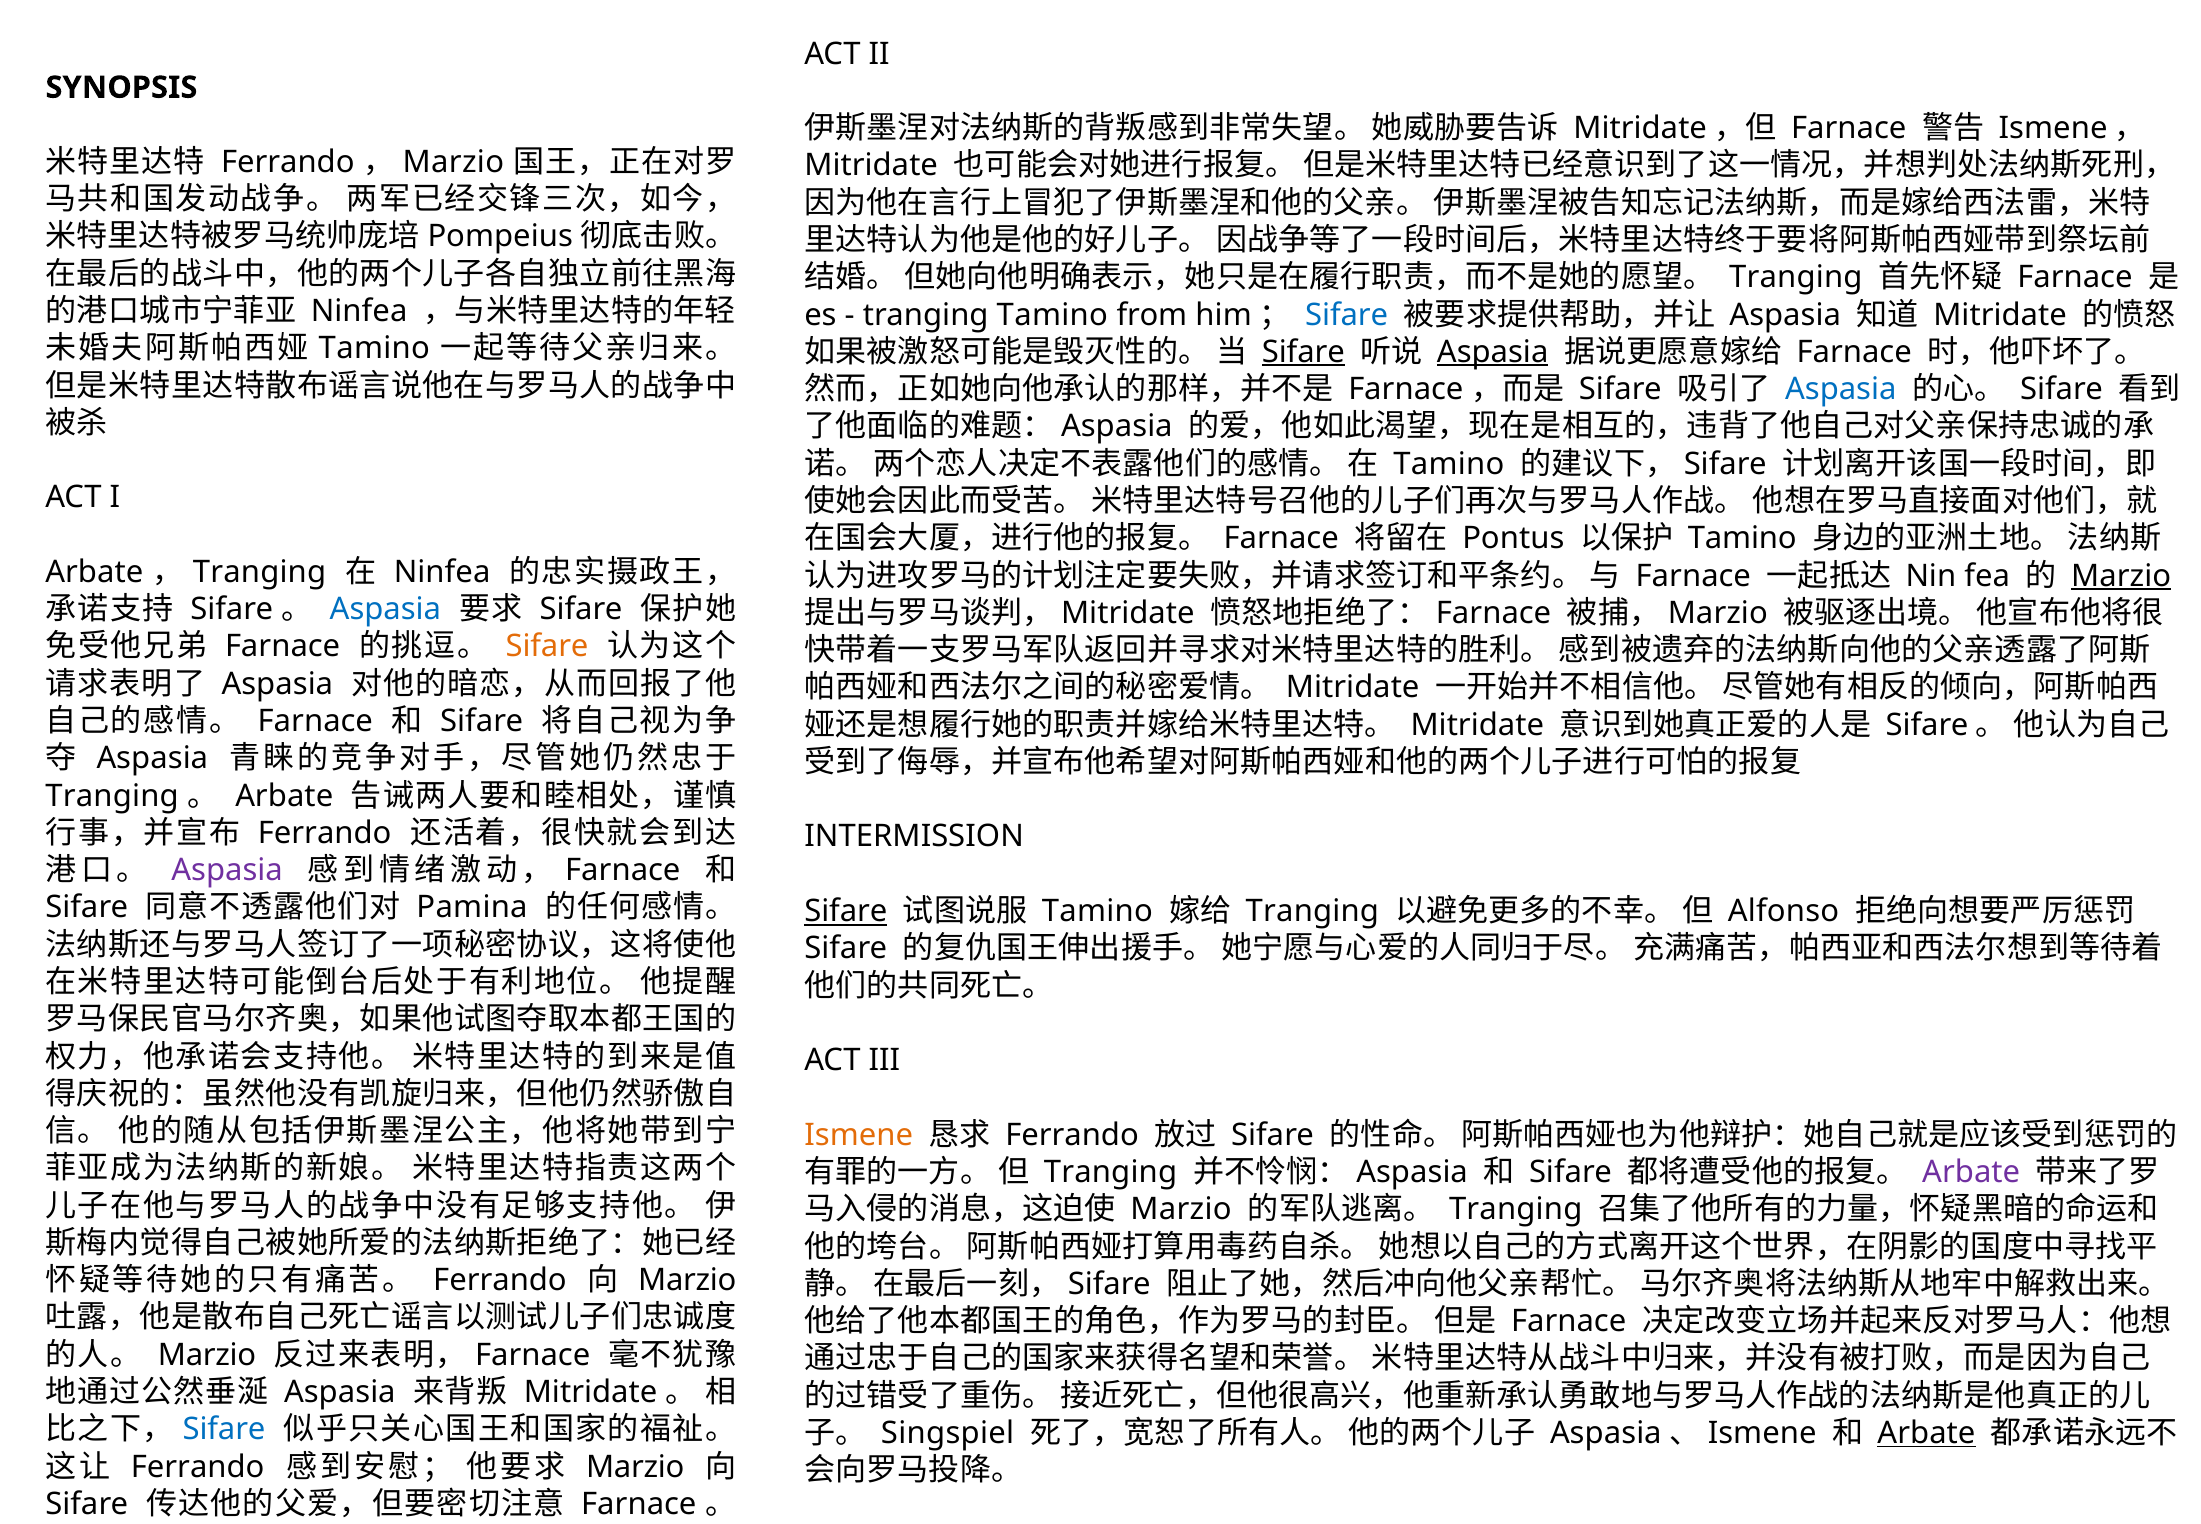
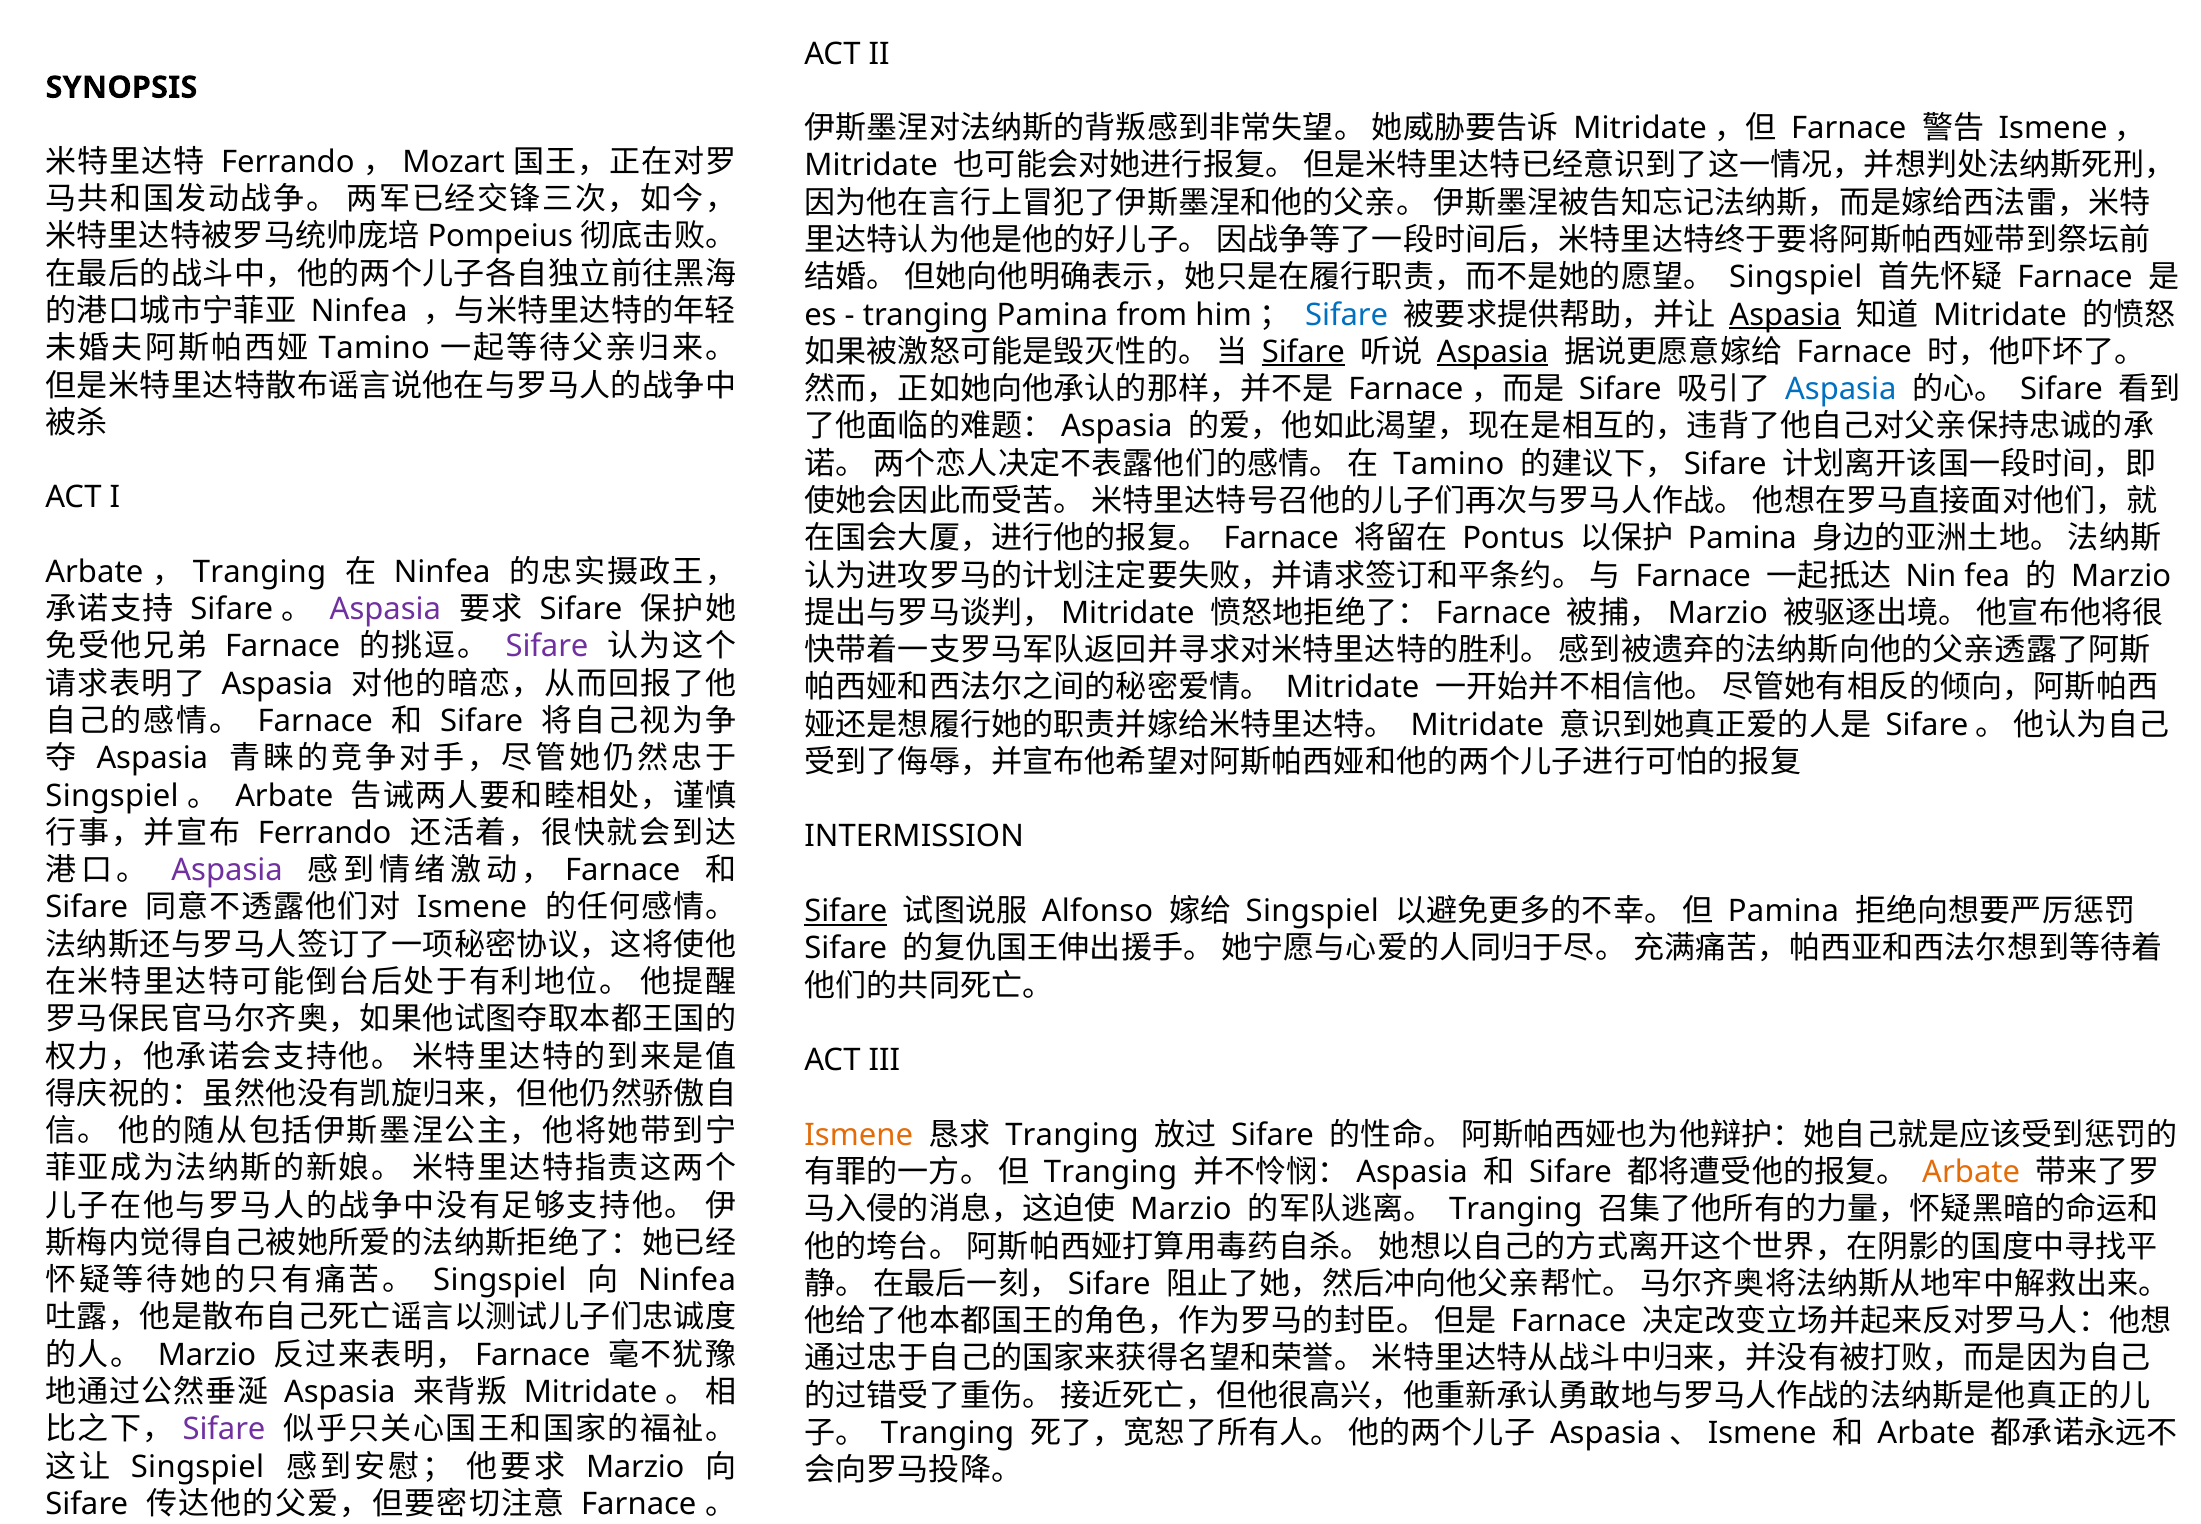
Marzio: Marzio -> Mozart (454, 162)
Tranging: Tranging -> Singspiel (1796, 277)
tranging Tamino: Tamino -> Pamina (1052, 315)
Aspasia underline: none -> present (1785, 315)
Tamino: Tamino -> Pamina (1742, 538)
Marzio underline: present -> none (2121, 576)
Aspasia colour: blue -> purple (385, 609)
Sifare colour: orange -> purple (547, 647)
Tranging: Tranging -> Singspiel (112, 796)
Pamina: Pamina -> Ismene (472, 908)
Tamino: Tamino -> Alfonso (1097, 911)
Tranging: Tranging -> Singspiel (1312, 911)
Alfonso: Alfonso -> Pamina (1783, 911)
Ferrando: Ferrando -> Tranging (1072, 1135)
Arbate colour: purple -> orange (1971, 1172)
Ferrando: Ferrando -> Singspiel (500, 1280)
Marzio: Marzio -> Ninfea (687, 1280)
Sifare colour: blue -> purple (224, 1429)
Singspiel: Singspiel -> Tranging (948, 1433)
Arbate underline: present -> none (1926, 1433)
Ferrando: Ferrando -> Singspiel (197, 1467)
